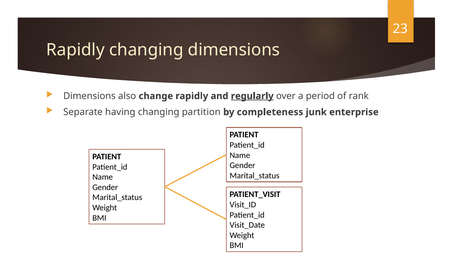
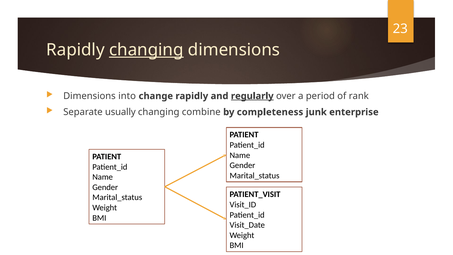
changing underline: none -> present (146, 50)
also: also -> into (127, 96)
having: having -> usually (120, 112)
partition: partition -> combine (201, 112)
